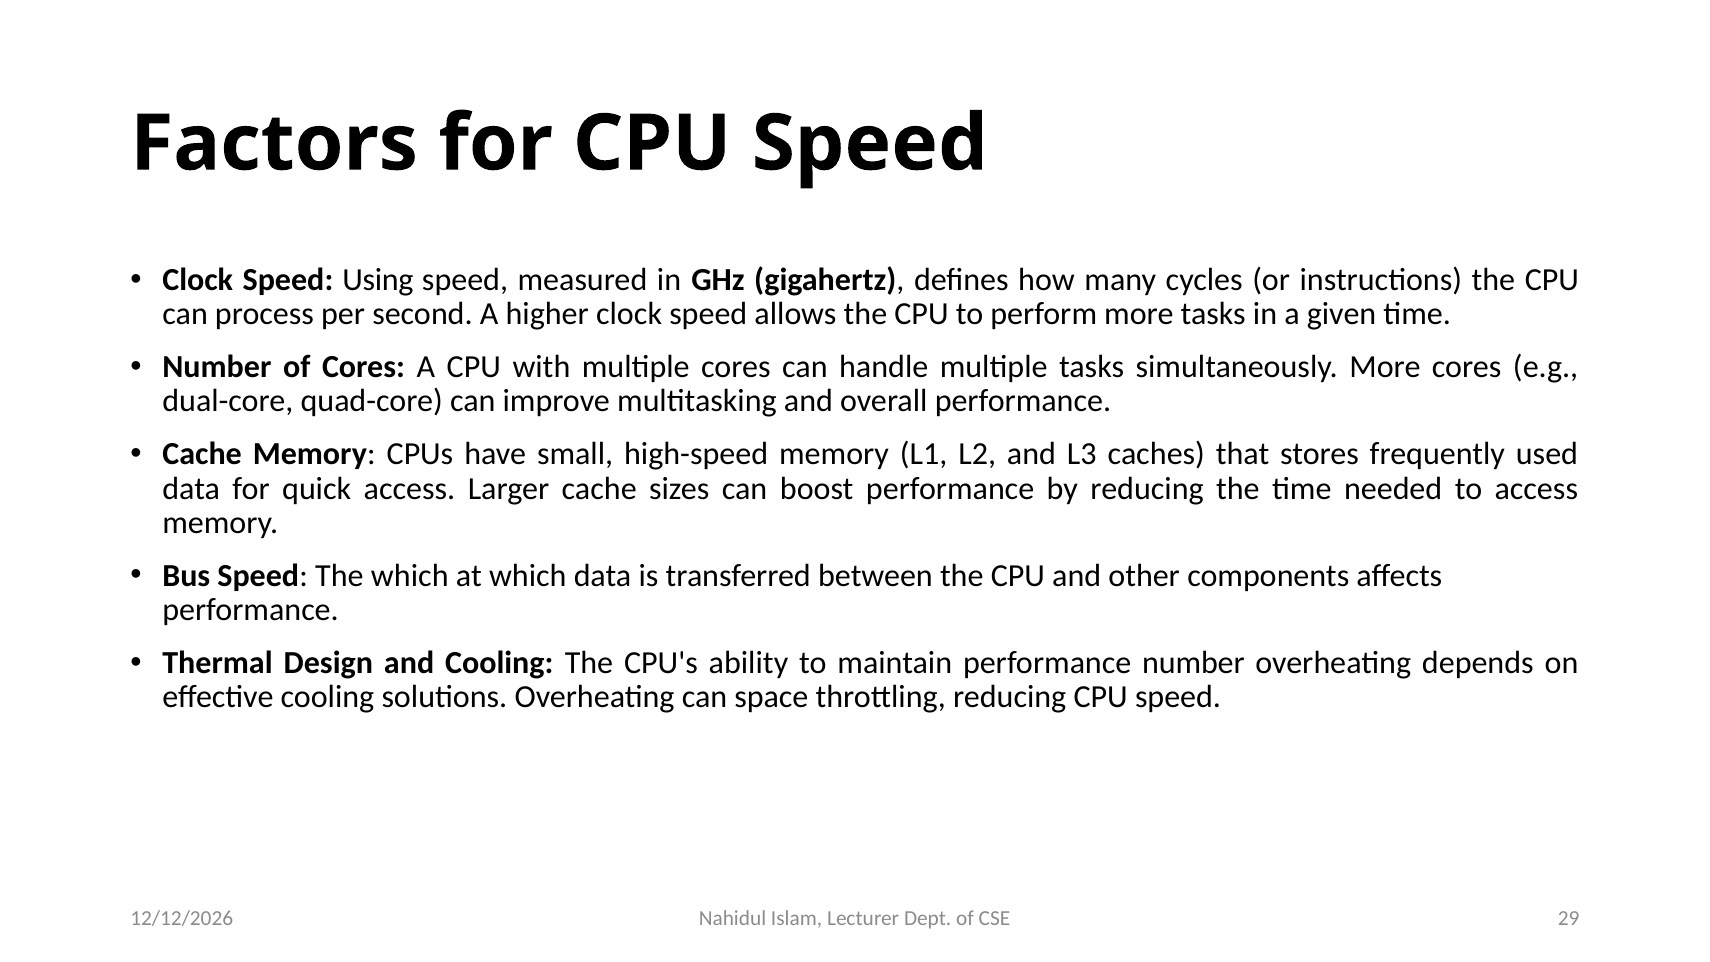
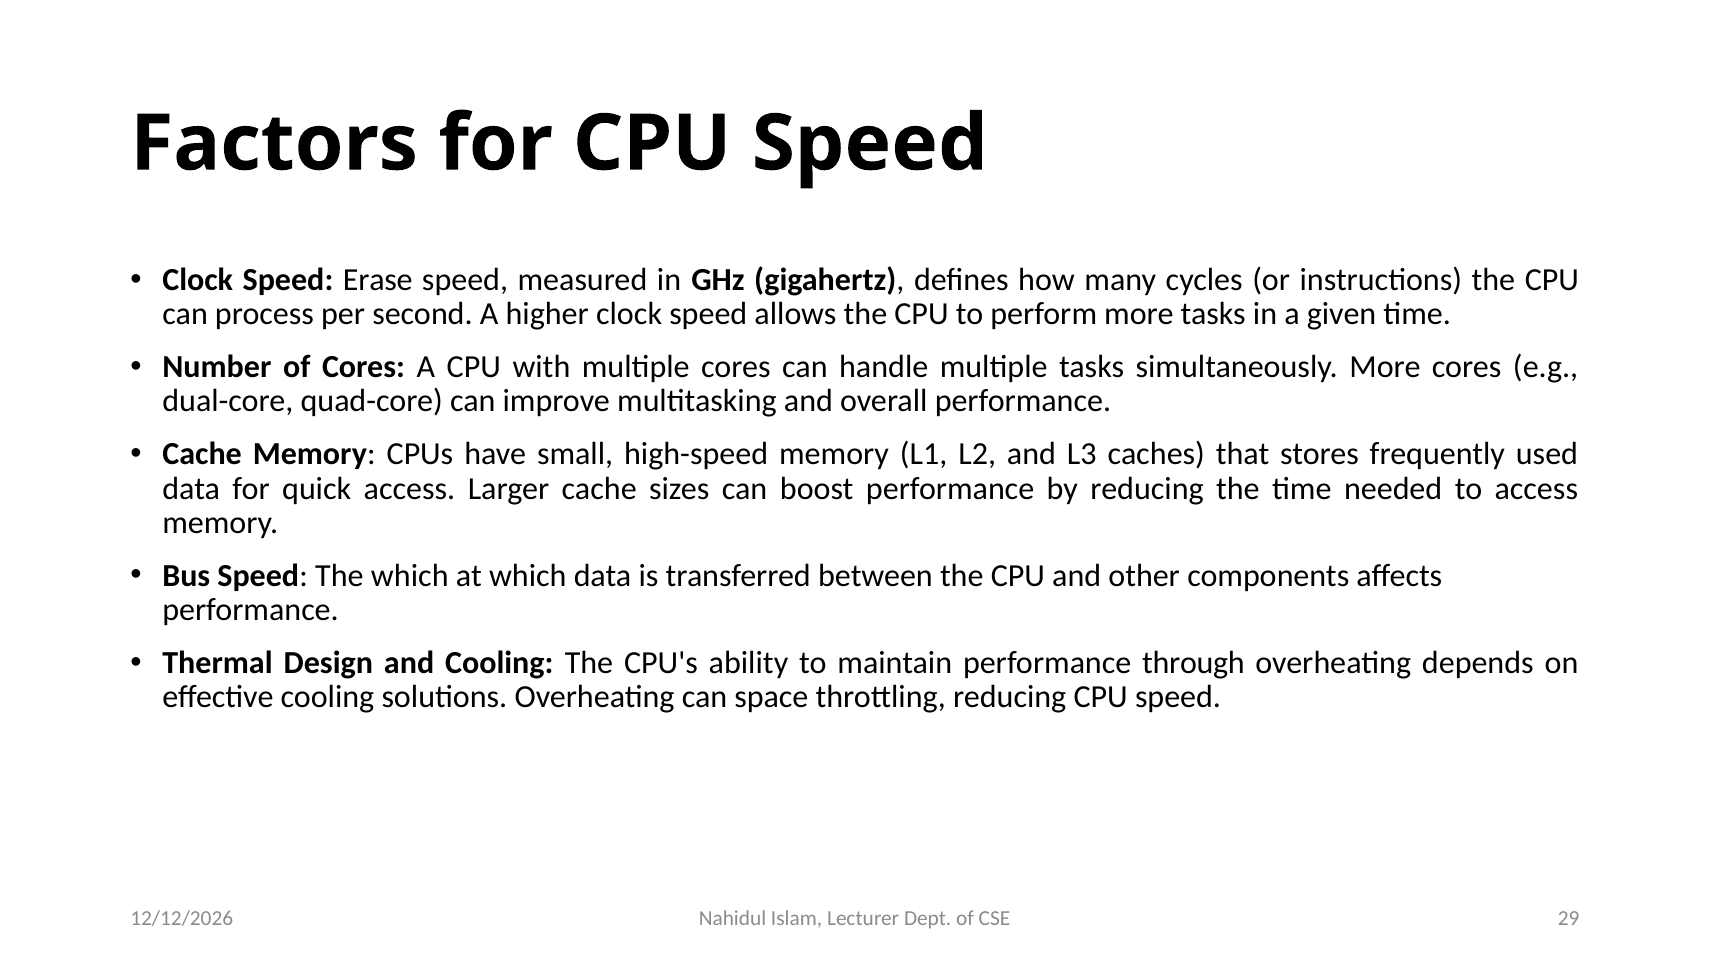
Using: Using -> Erase (378, 280)
performance number: number -> through (1194, 663)
